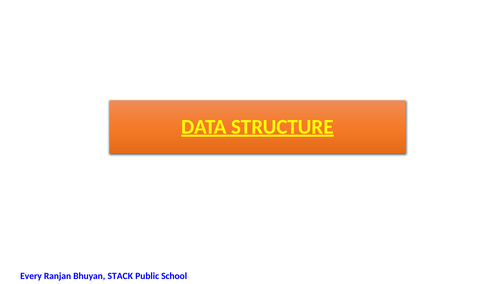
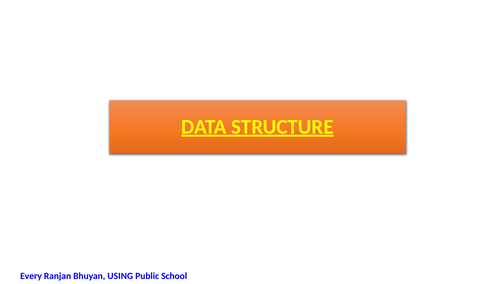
STACK: STACK -> USING (120, 276)
